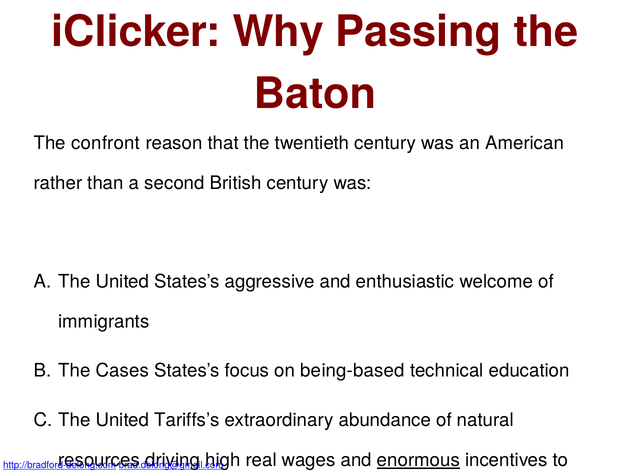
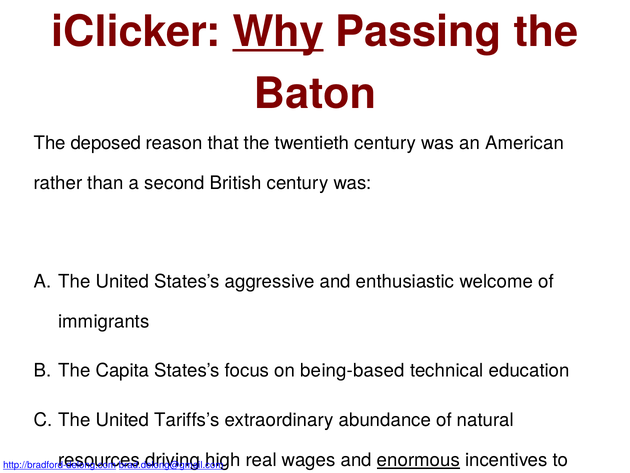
Why underline: none -> present (278, 32)
confront: confront -> deposed (106, 143)
Cases: Cases -> Capita (122, 370)
